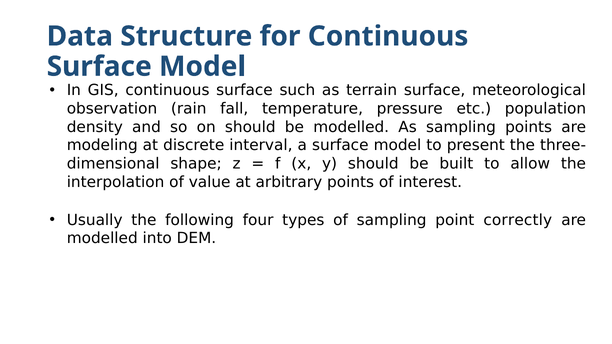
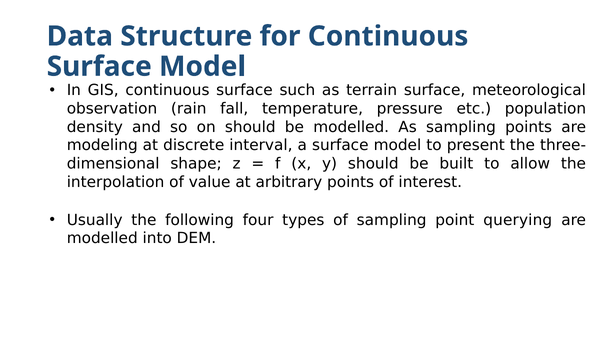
correctly: correctly -> querying (518, 220)
